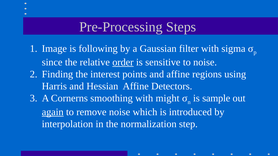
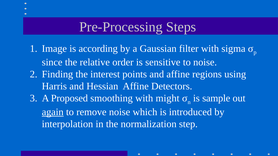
following: following -> according (98, 49)
order underline: present -> none (123, 62)
Cornerns: Cornerns -> Proposed (69, 98)
